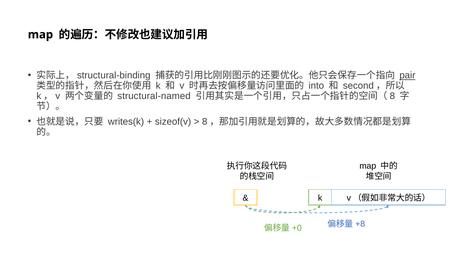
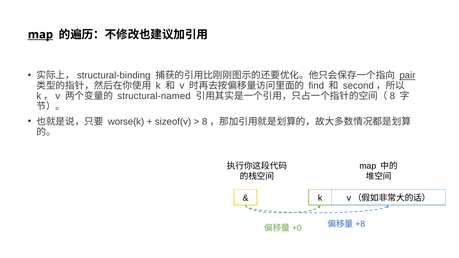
map underline: none -> present (40, 35)
into: into -> find (316, 86)
writes(k: writes(k -> worse(k (126, 122)
